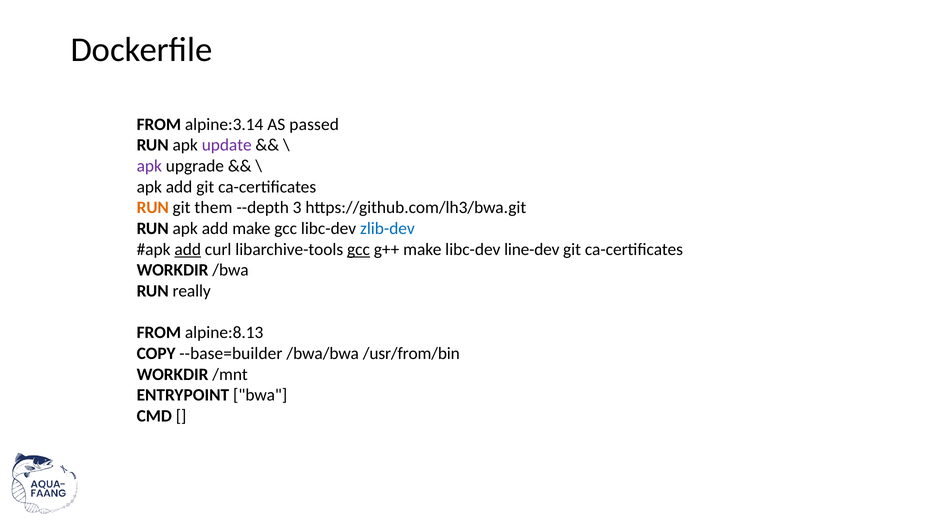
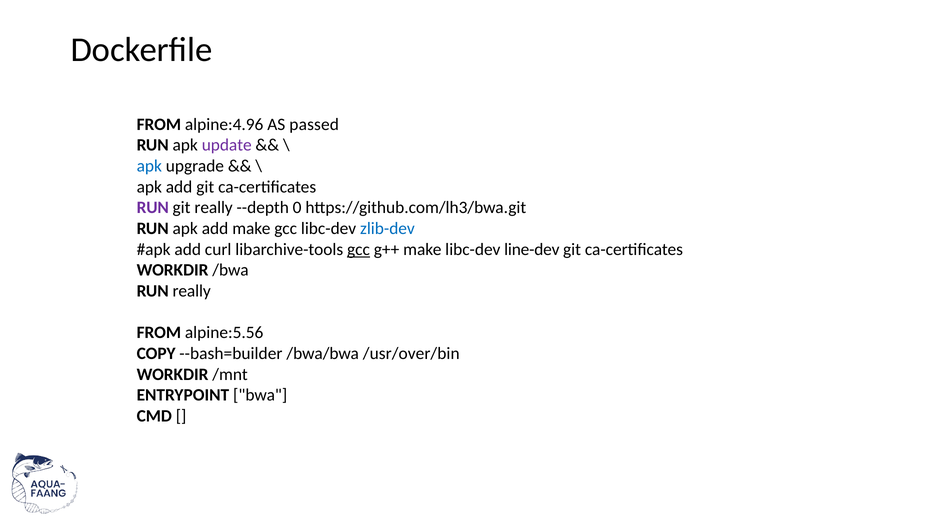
alpine:3.14: alpine:3.14 -> alpine:4.96 (224, 124)
apk colour: purple -> blue (149, 166)
RUN colour: orange -> purple (153, 208)
git them: them -> really (214, 208)
3: 3 -> 0 (297, 208)
add underline: present -> none (188, 249)
alpine:8.13: alpine:8.13 -> alpine:5.56 (224, 333)
--base=builder: --base=builder -> --bash=builder (231, 353)
/usr/from/bin: /usr/from/bin -> /usr/over/bin (411, 353)
